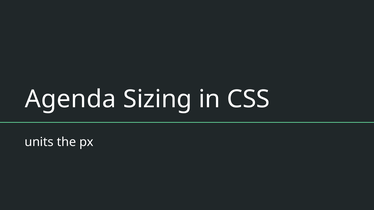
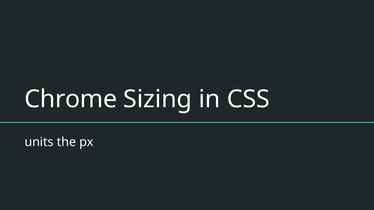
Agenda: Agenda -> Chrome (71, 99)
